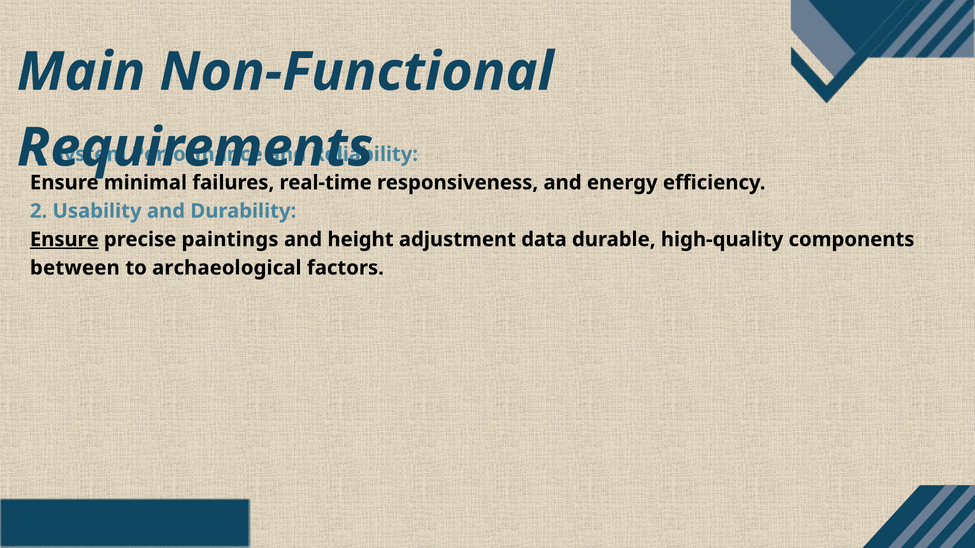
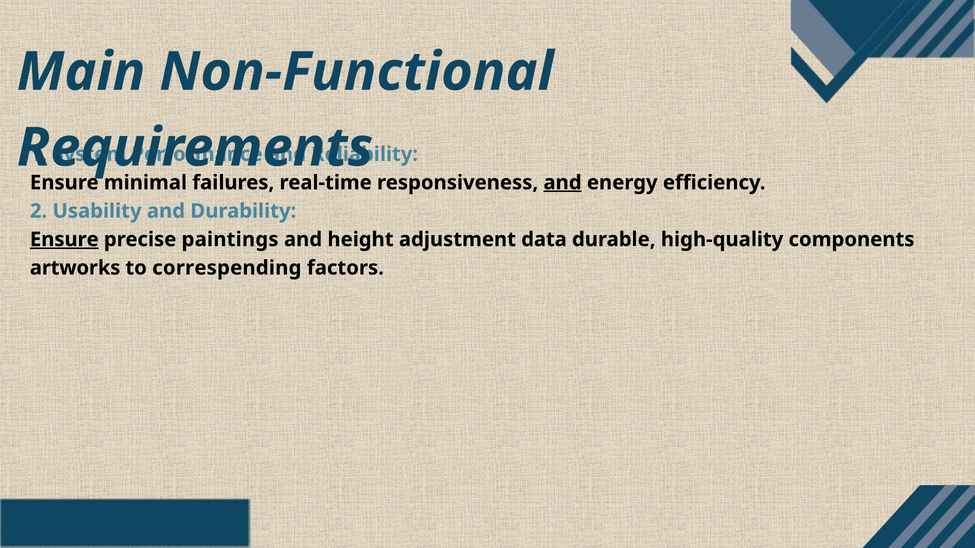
and underline: none -> present (563, 183)
between: between -> artworks (75, 268)
archaeological: archaeological -> correspending (227, 268)
